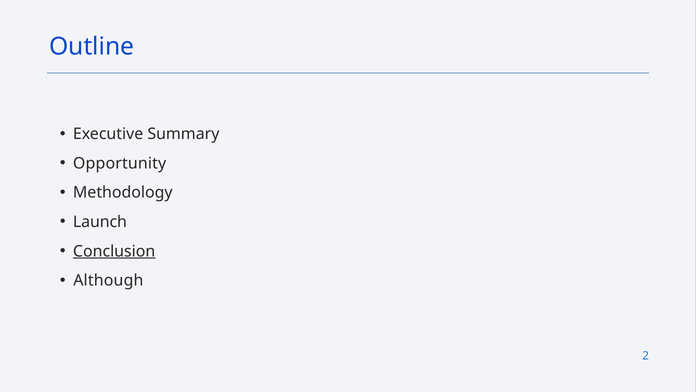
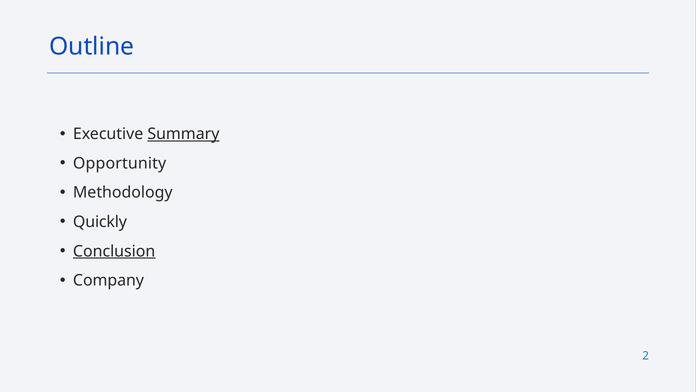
Summary underline: none -> present (183, 134)
Launch: Launch -> Quickly (100, 222)
Although: Although -> Company (108, 280)
